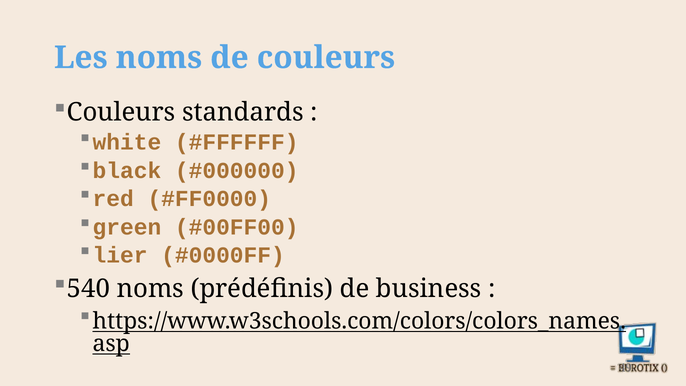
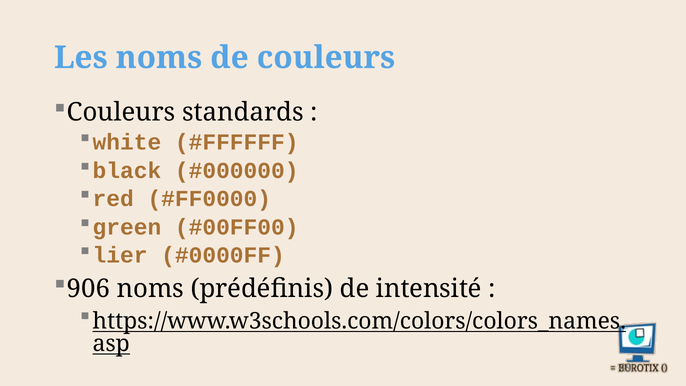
540: 540 -> 906 (88, 289)
business: business -> intensité (429, 289)
